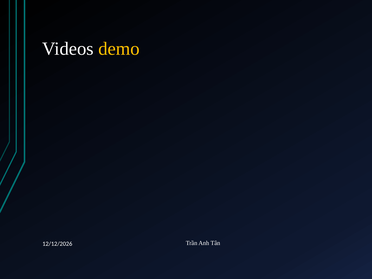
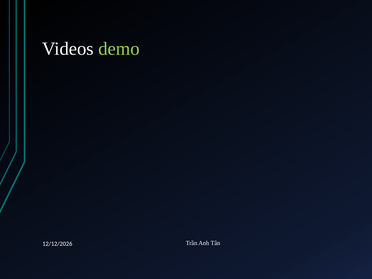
demo colour: yellow -> light green (119, 49)
